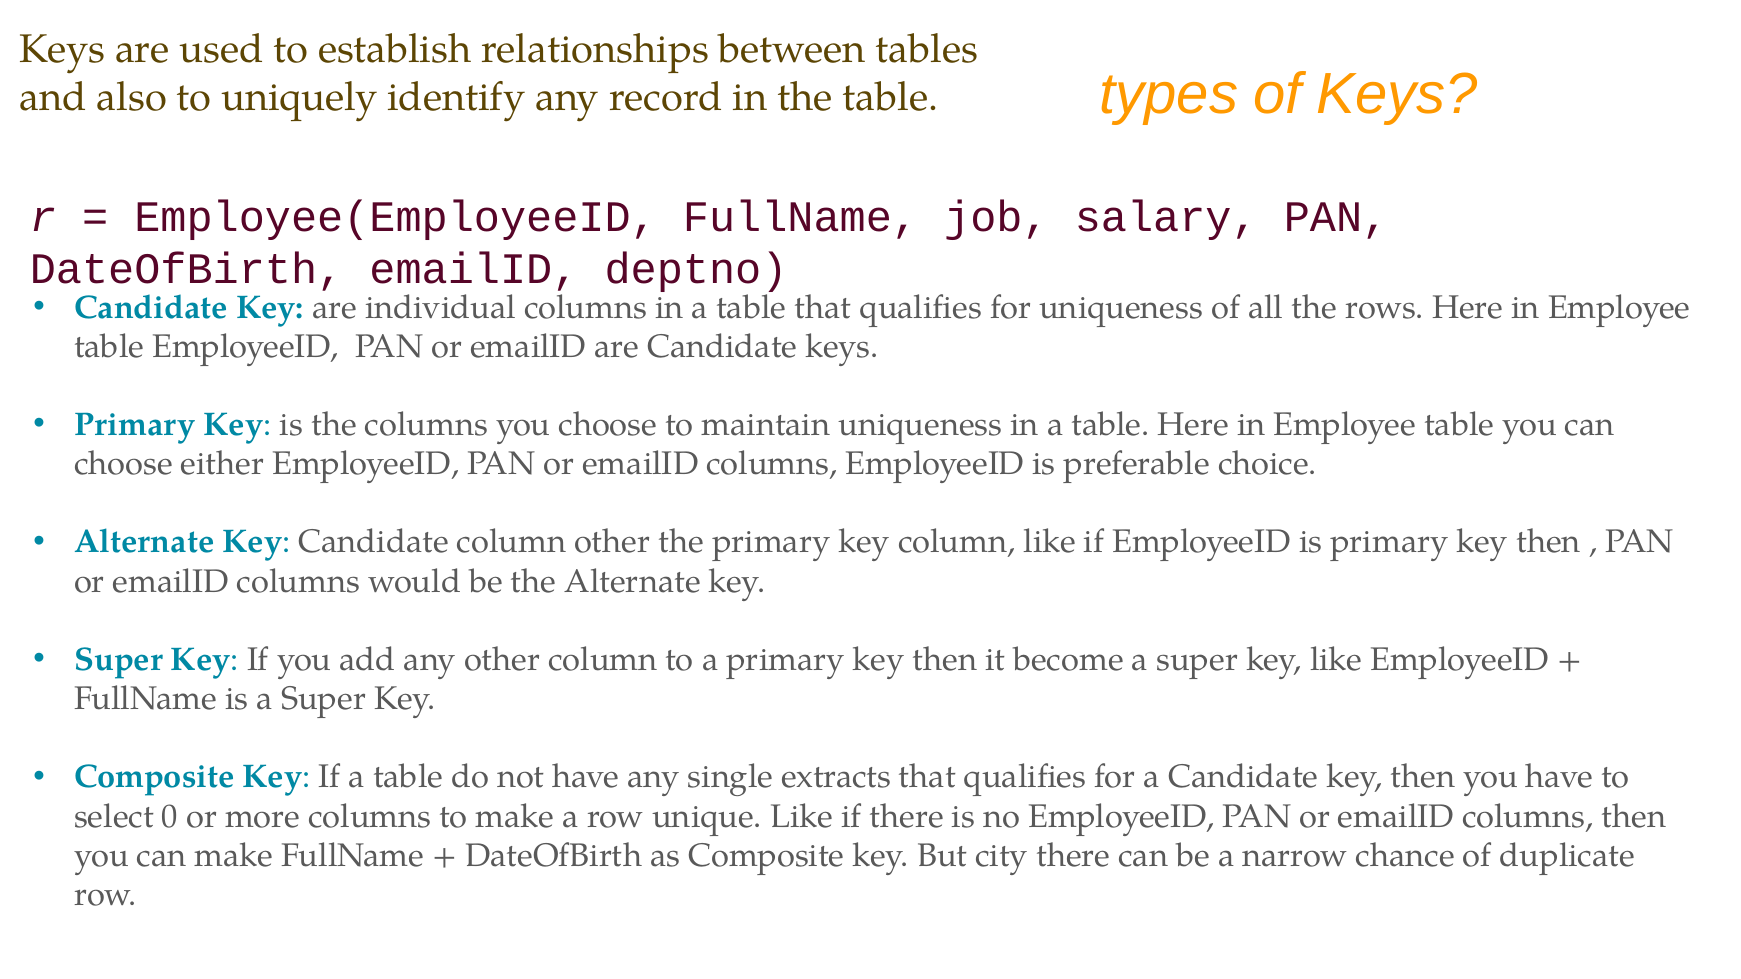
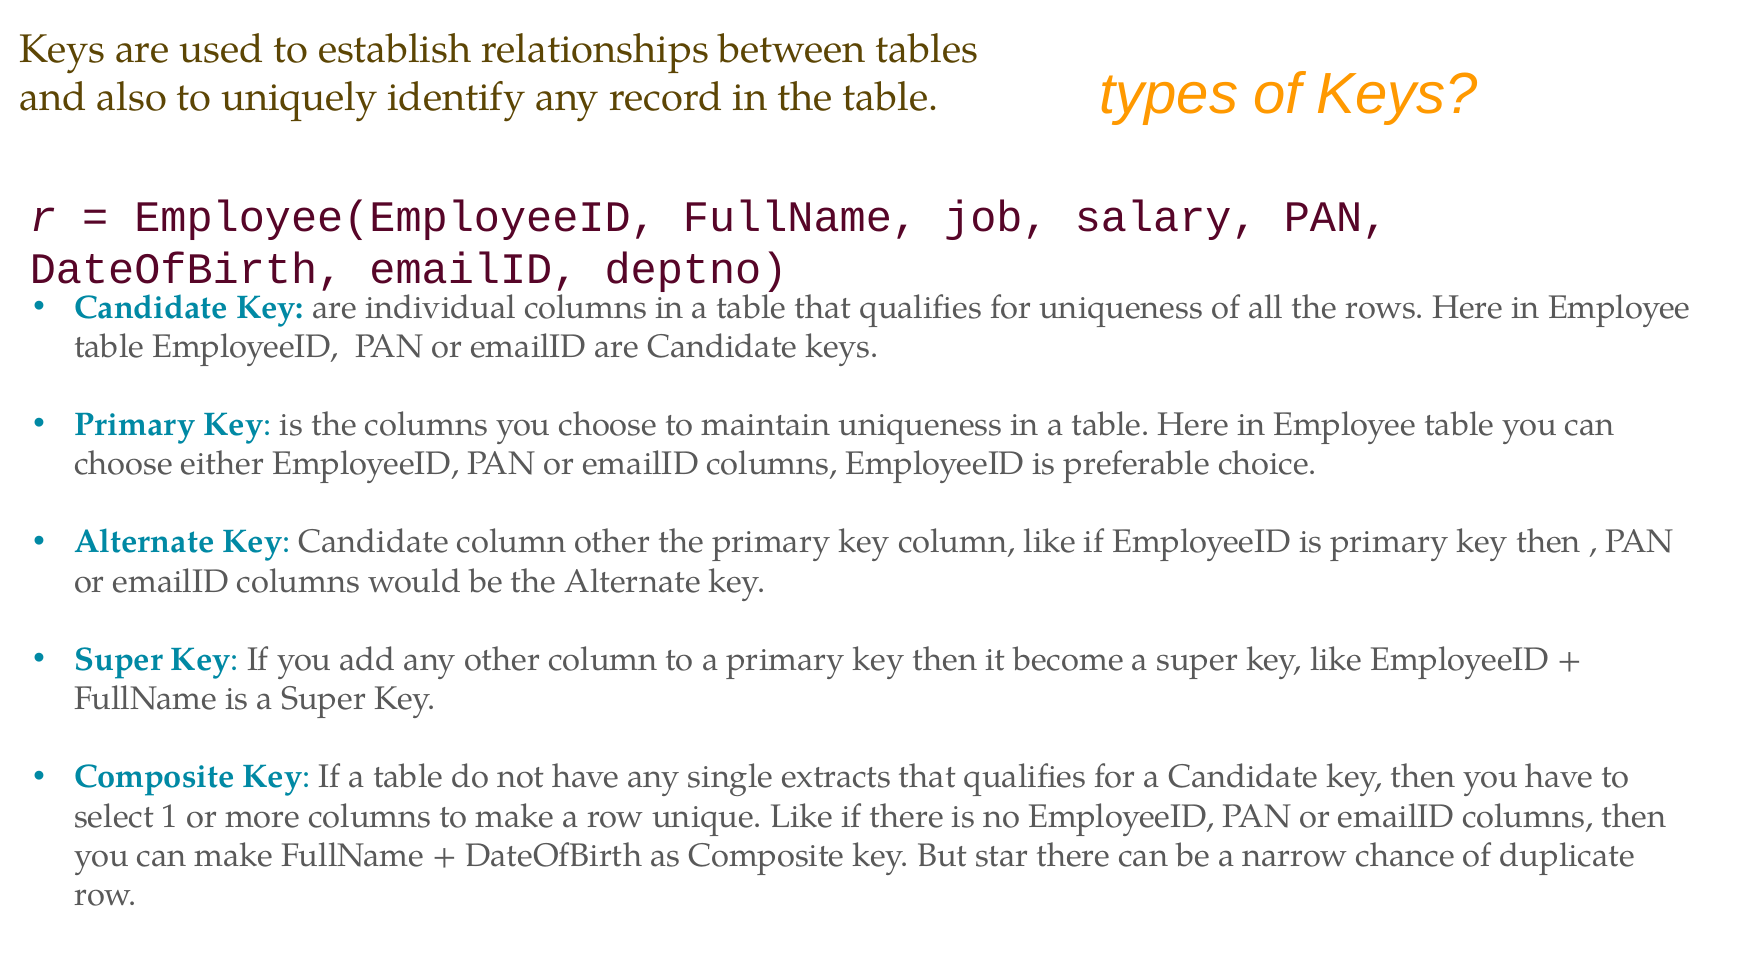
0: 0 -> 1 (170, 817)
city: city -> star (1002, 856)
